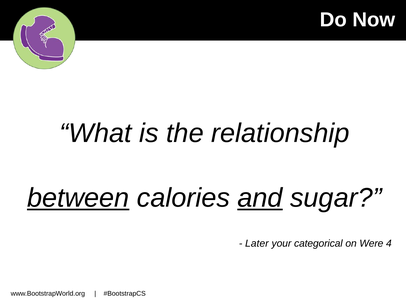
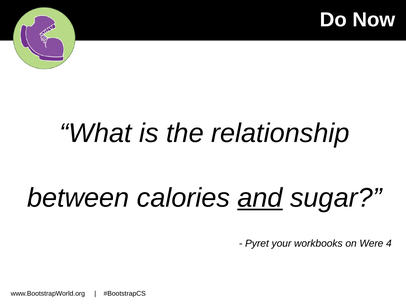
between underline: present -> none (78, 198)
Later: Later -> Pyret (257, 244)
categorical: categorical -> workbooks (318, 244)
